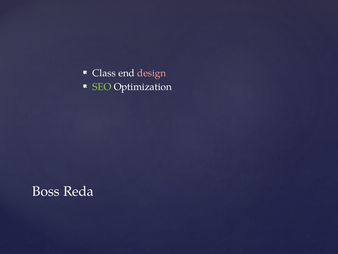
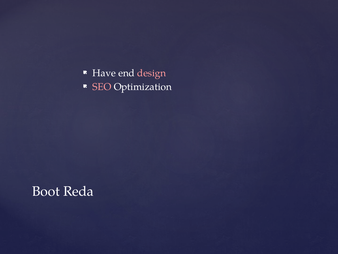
Class: Class -> Have (104, 73)
SEO colour: light green -> pink (102, 87)
Boss: Boss -> Boot (46, 191)
